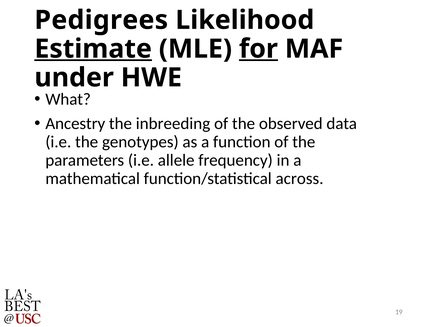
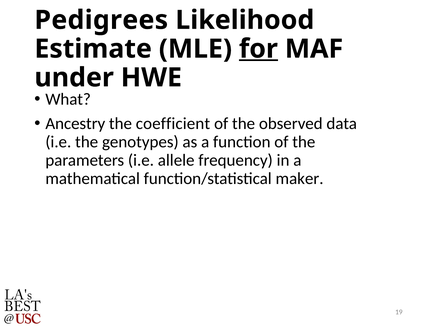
Estimate underline: present -> none (93, 49)
inbreeding: inbreeding -> coefficient (173, 124)
across: across -> maker (300, 179)
